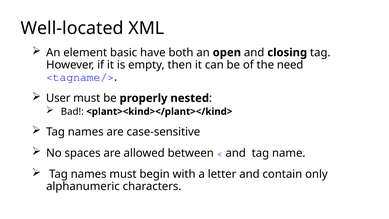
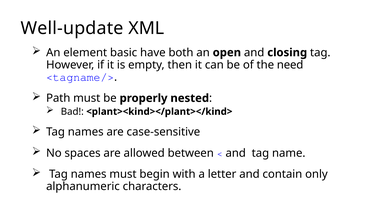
Well-located: Well-located -> Well-update (72, 28)
User: User -> Path (58, 98)
